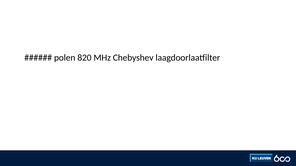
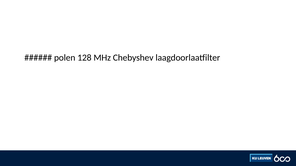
820: 820 -> 128 (84, 58)
